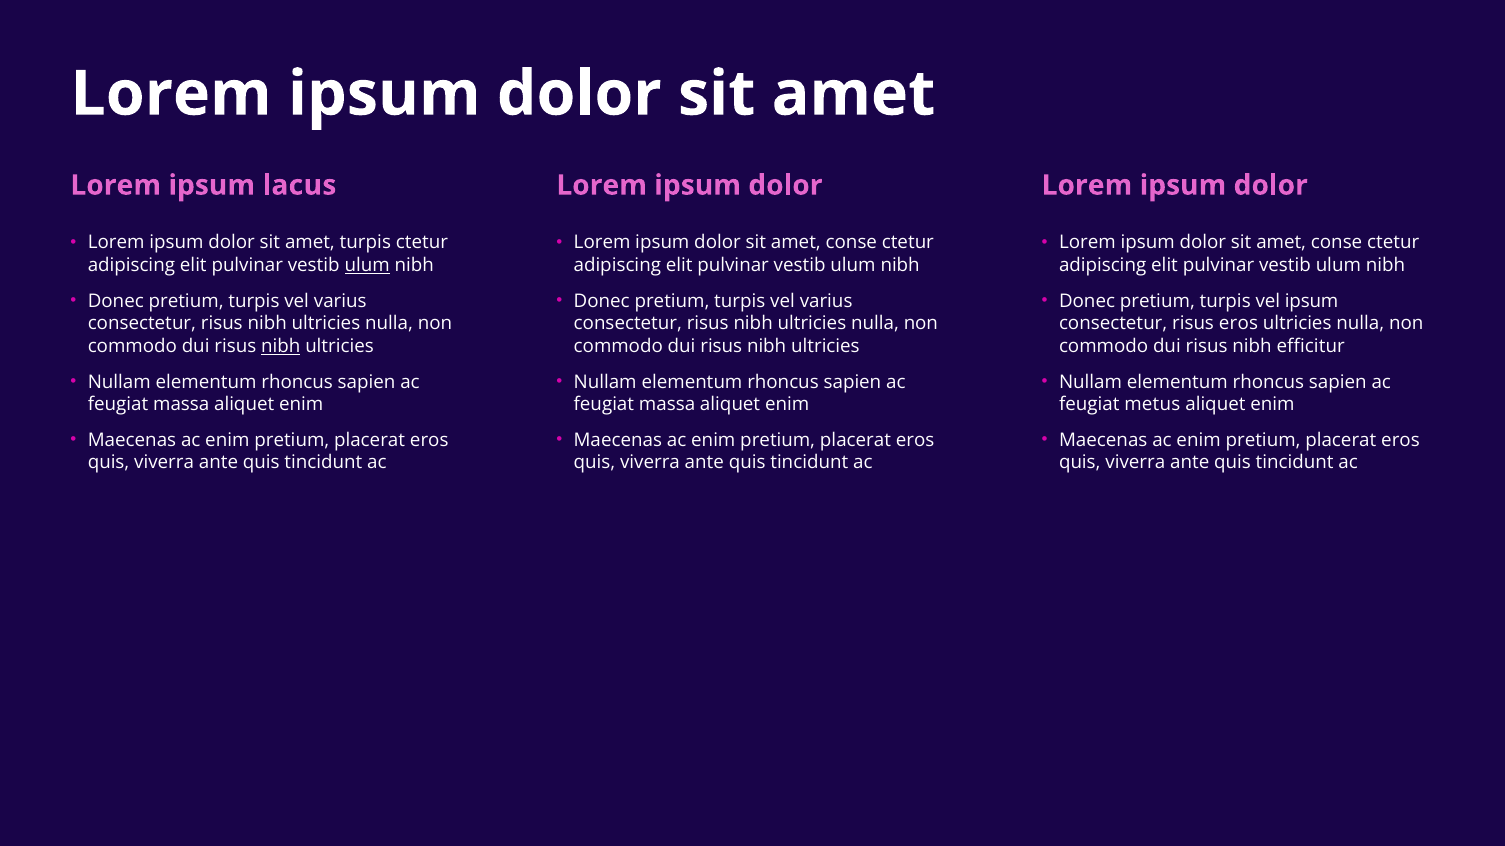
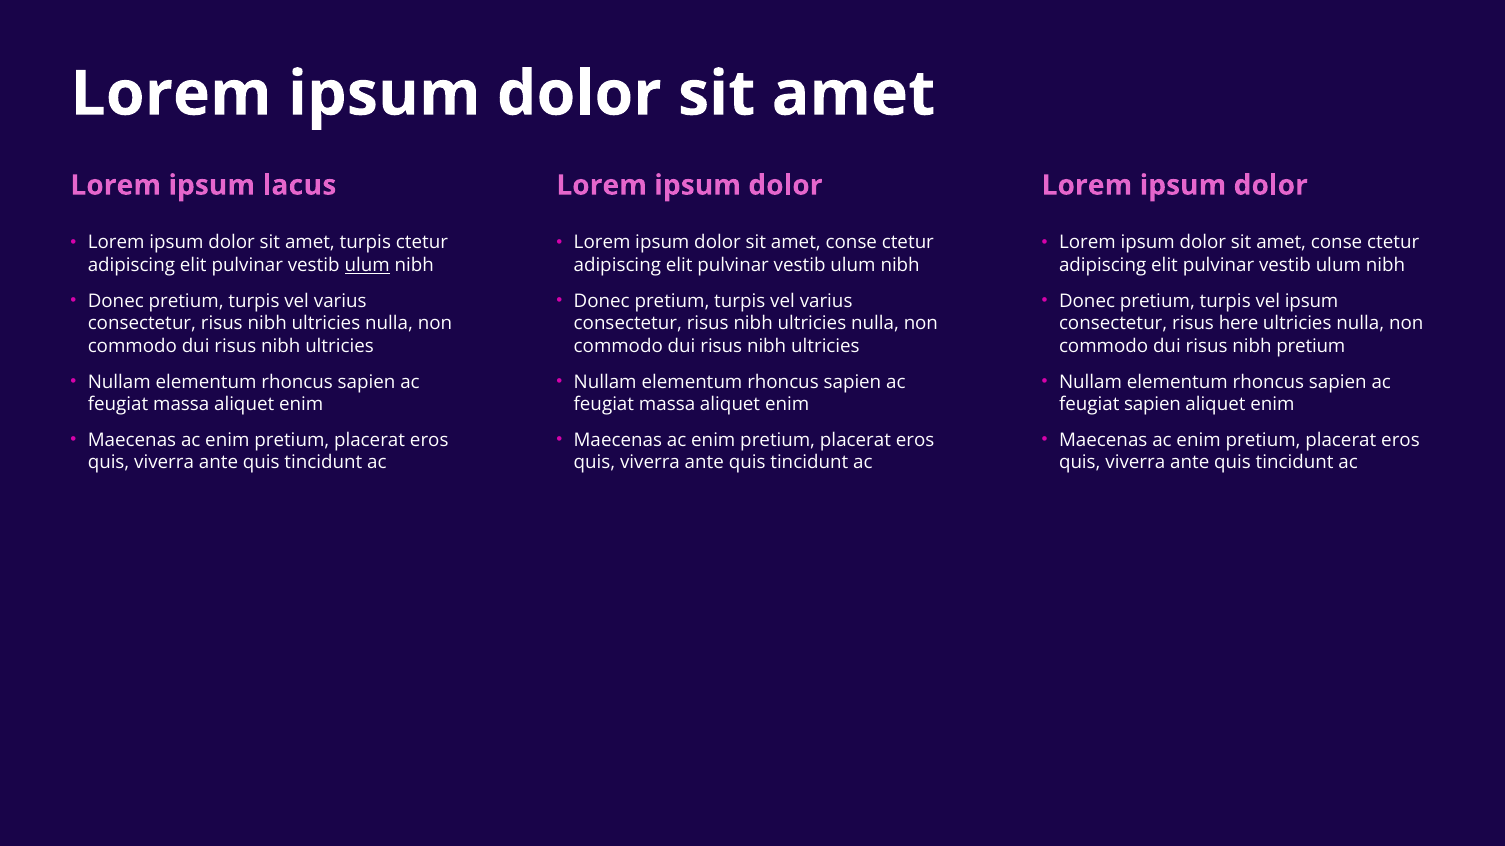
risus eros: eros -> here (1239, 324)
nibh underline: present -> none (281, 346)
nibh efficitur: efficitur -> pretium (1311, 346)
feugiat metus: metus -> sapien (1153, 405)
